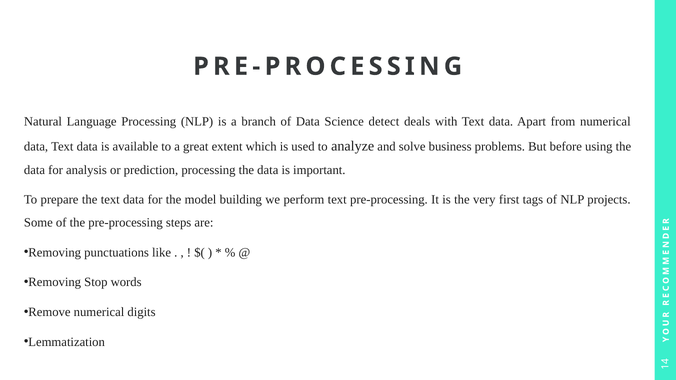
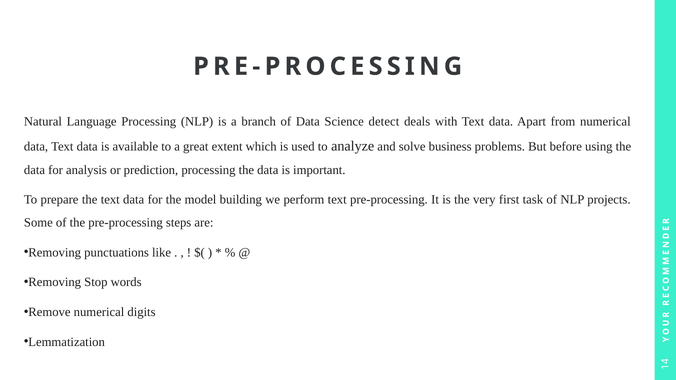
tags: tags -> task (533, 200)
